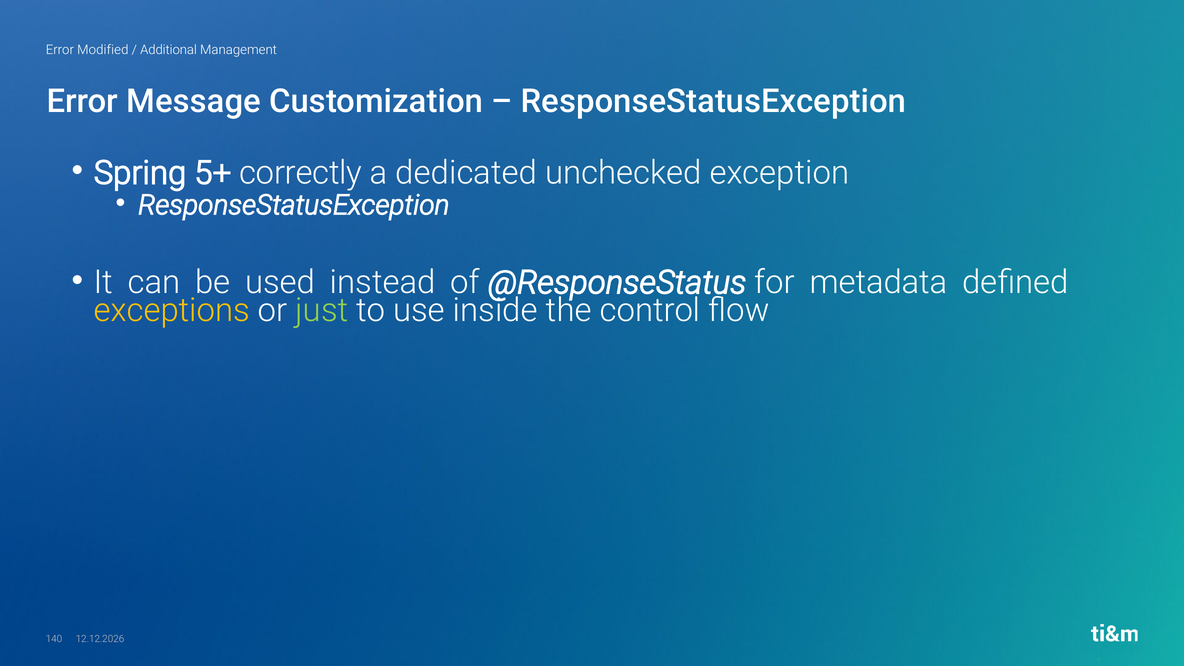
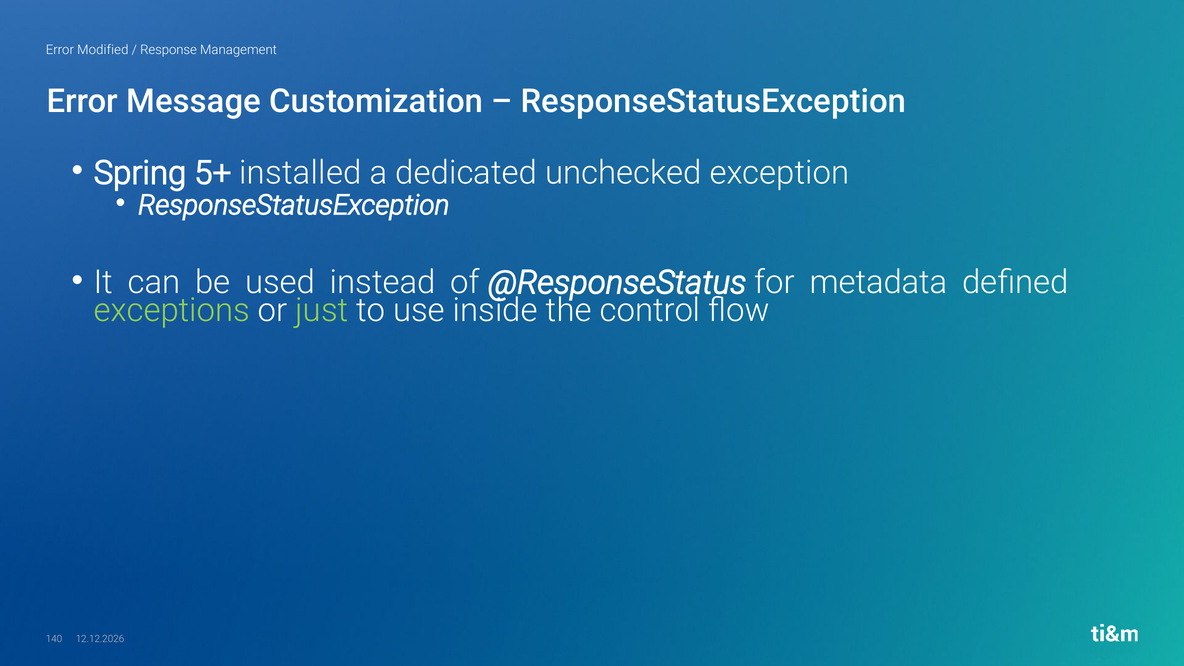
Additional: Additional -> Response (169, 50)
correctly: correctly -> installed (300, 173)
exceptions colour: yellow -> light green (172, 310)
